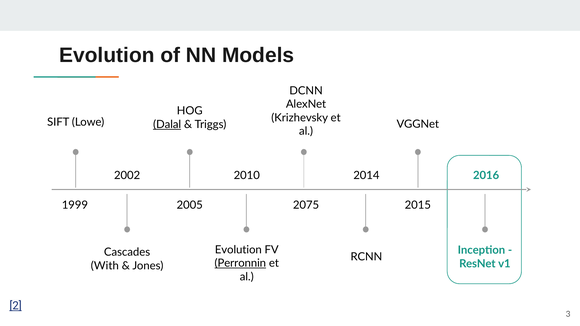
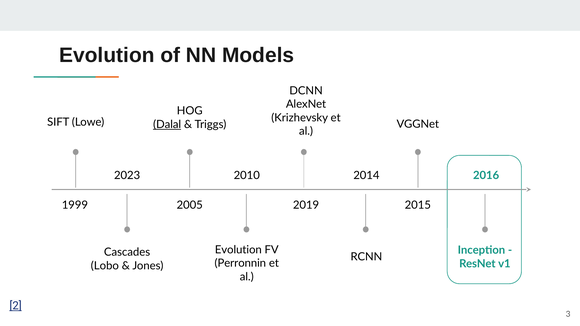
2002: 2002 -> 2023 (127, 176)
2075: 2075 -> 2019 (306, 205)
Perronnin underline: present -> none (240, 263)
With: With -> Lobo (105, 266)
